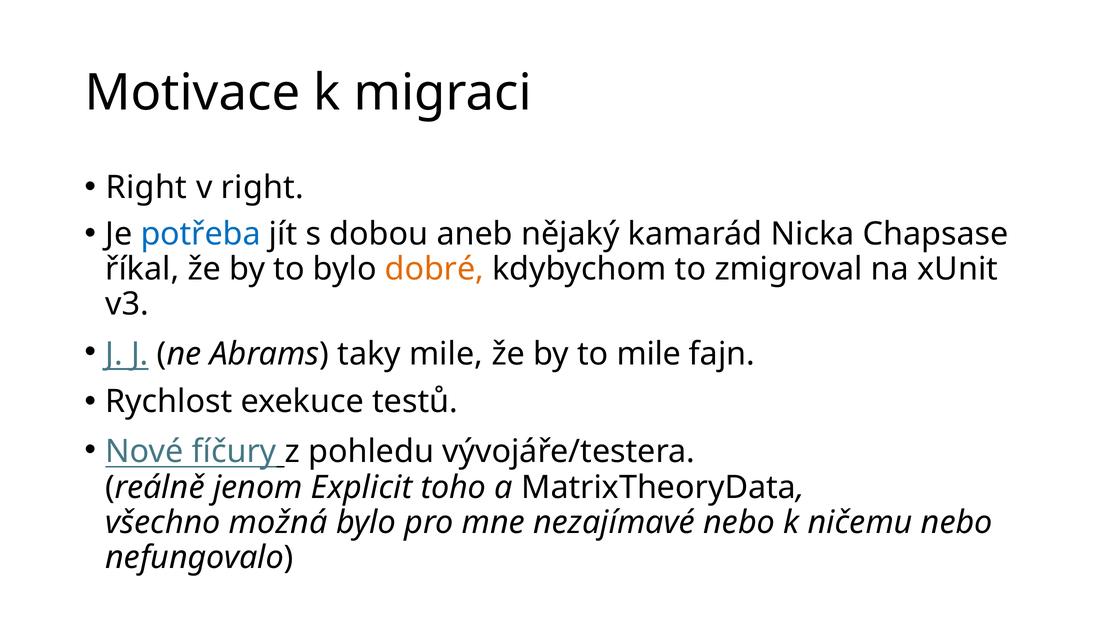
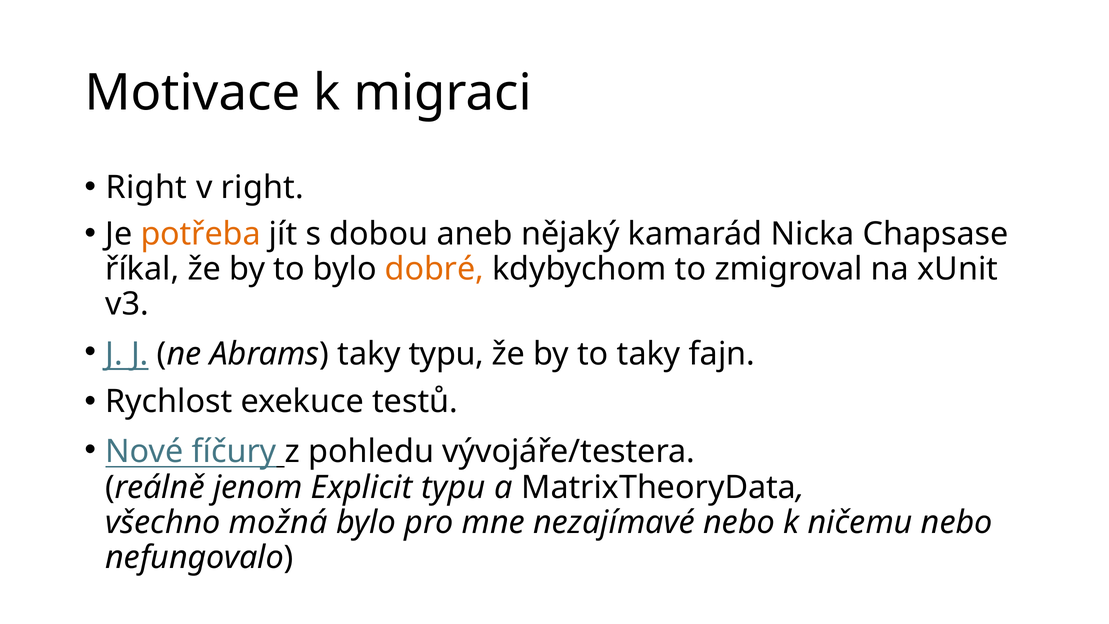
potřeba colour: blue -> orange (201, 234)
taky mile: mile -> typu (446, 354)
to mile: mile -> taky (649, 354)
Explicit toho: toho -> typu (453, 488)
